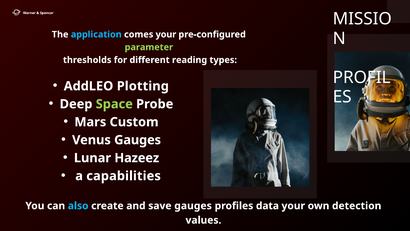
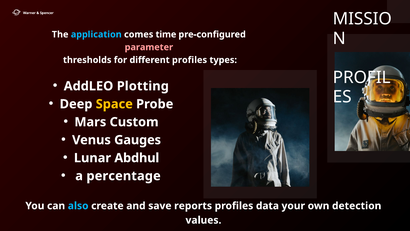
comes your: your -> time (166, 34)
parameter colour: light green -> pink (149, 47)
different reading: reading -> profiles (190, 60)
Space colour: light green -> yellow (114, 104)
Hazeez: Hazeez -> Abdhul (137, 158)
capabilities: capabilities -> percentage (124, 176)
save gauges: gauges -> reports (193, 206)
